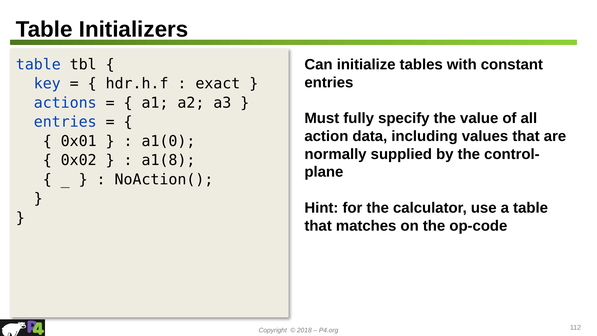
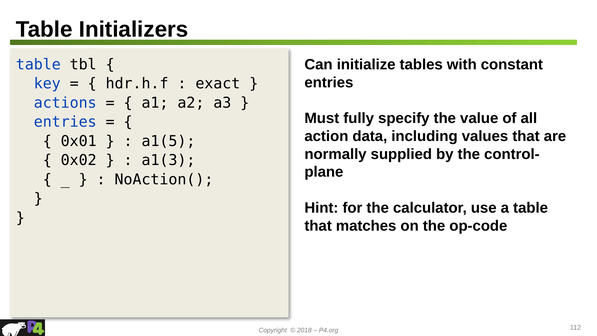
a1(0: a1(0 -> a1(5 (168, 141)
a1(8: a1(8 -> a1(3 (168, 160)
